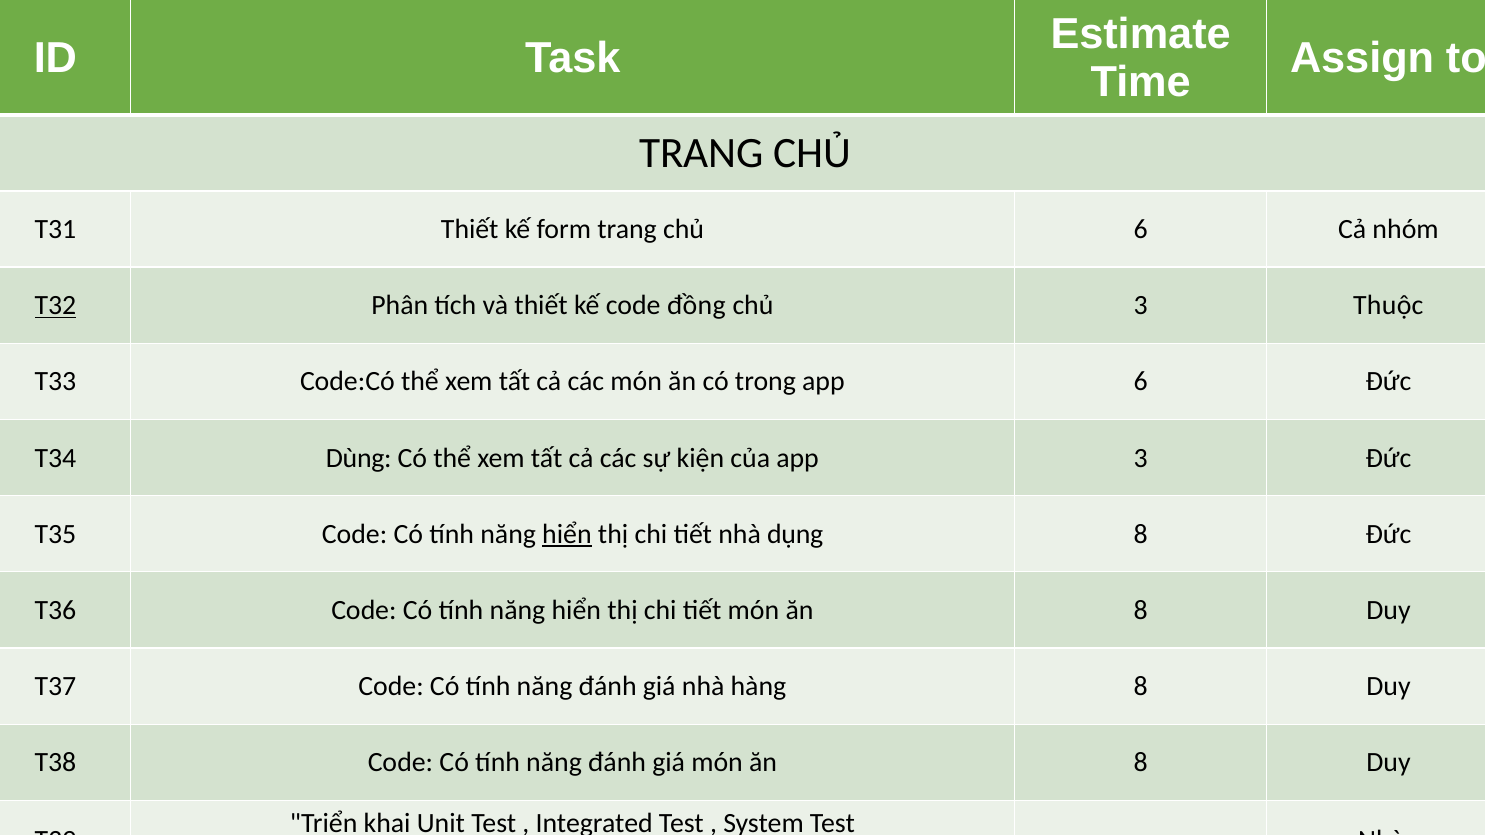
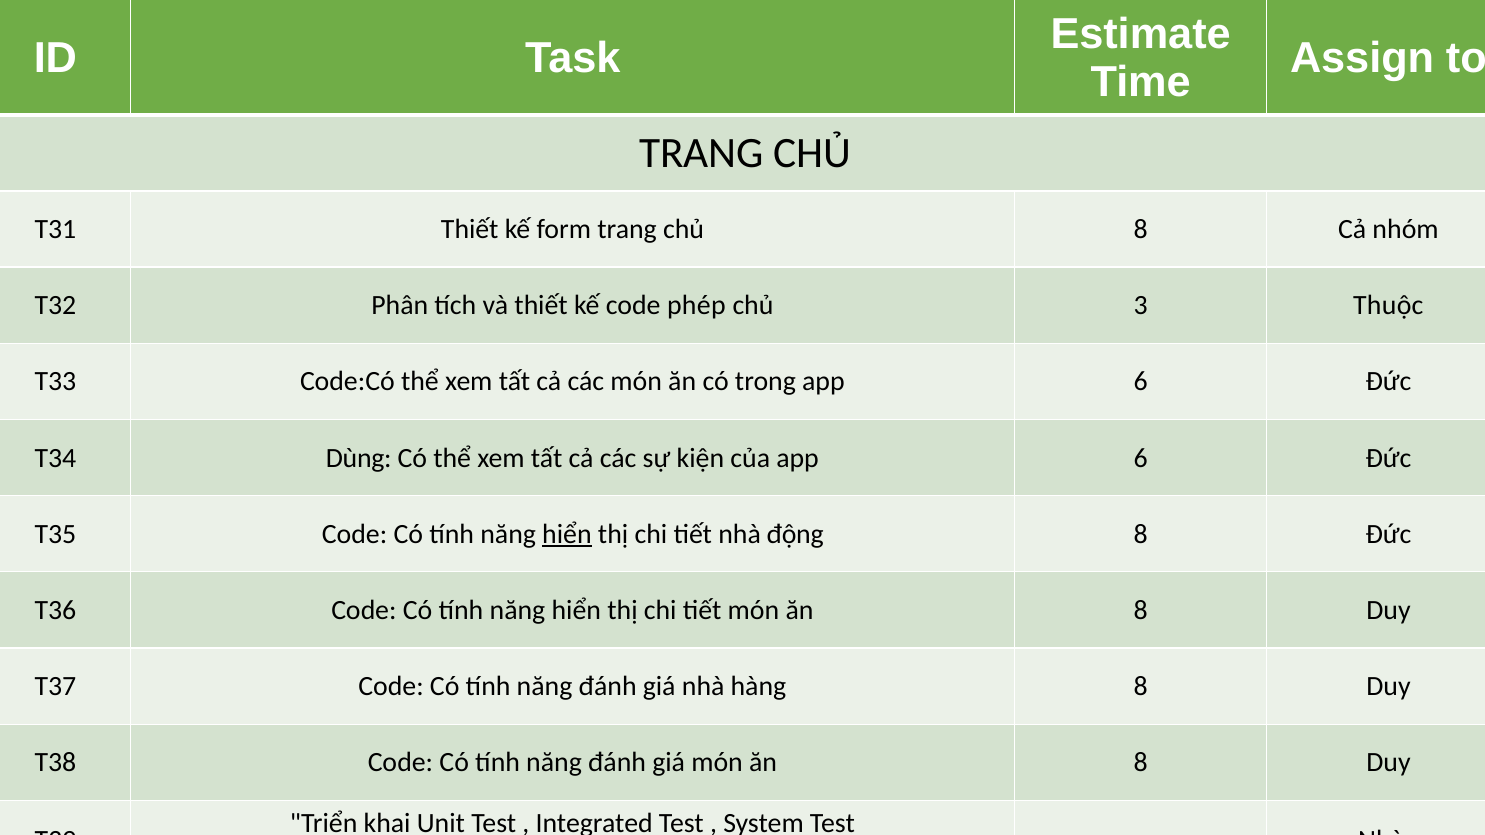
chủ 6: 6 -> 8 (1141, 229)
T32 underline: present -> none (55, 306)
đồng: đồng -> phép (696, 306)
của app 3: 3 -> 6 (1141, 458)
dụng: dụng -> động (795, 534)
